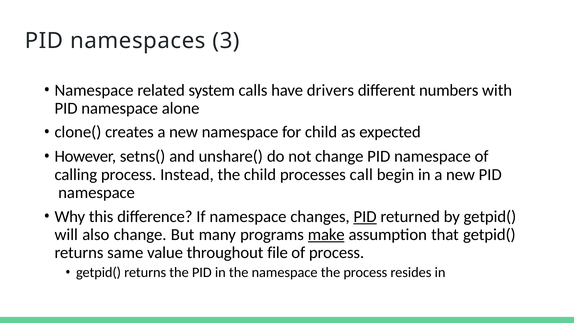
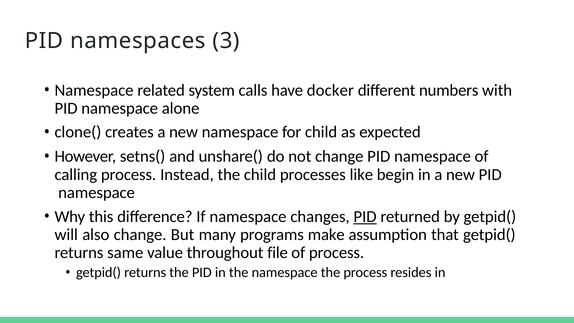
drivers: drivers -> docker (330, 90)
call: call -> like (361, 174)
make underline: present -> none (326, 235)
